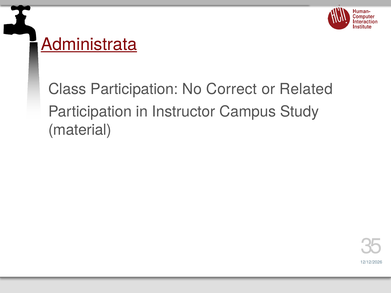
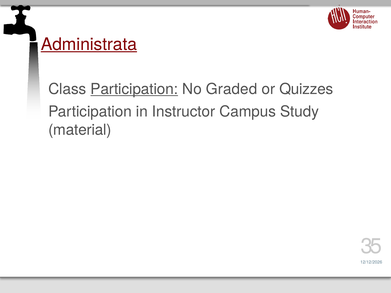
Participation underline: none -> present (134, 89)
Correct: Correct -> Graded (232, 89)
Related: Related -> Quizzes (306, 89)
